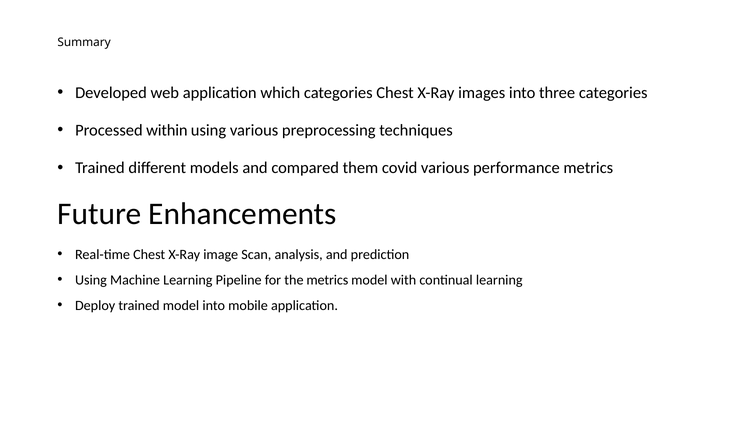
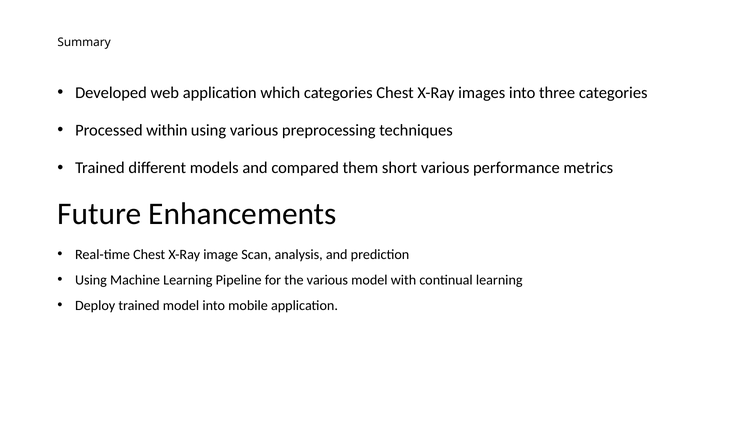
covid: covid -> short (400, 168)
the metrics: metrics -> various (327, 280)
